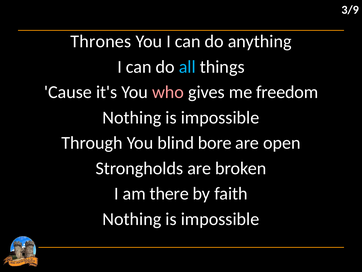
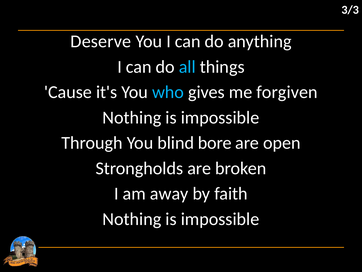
3/9: 3/9 -> 3/3 (350, 10)
Thrones: Thrones -> Deserve (101, 41)
who colour: pink -> light blue (168, 92)
freedom: freedom -> forgiven (287, 92)
there: there -> away (169, 193)
